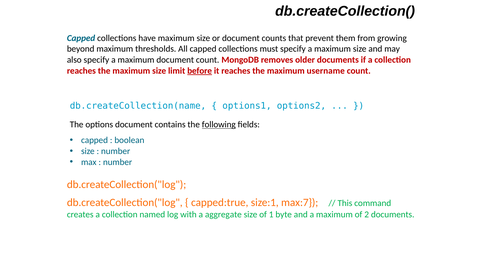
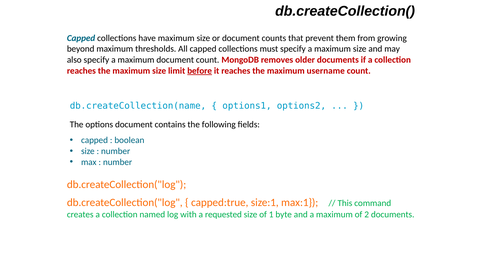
following underline: present -> none (219, 124)
max:7: max:7 -> max:1 (300, 202)
aggregate: aggregate -> requested (223, 214)
